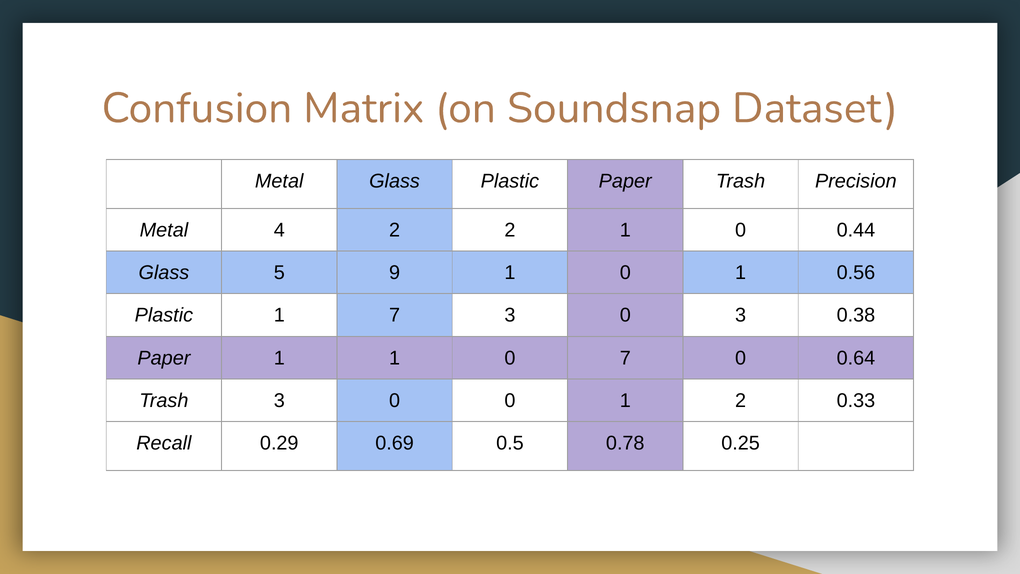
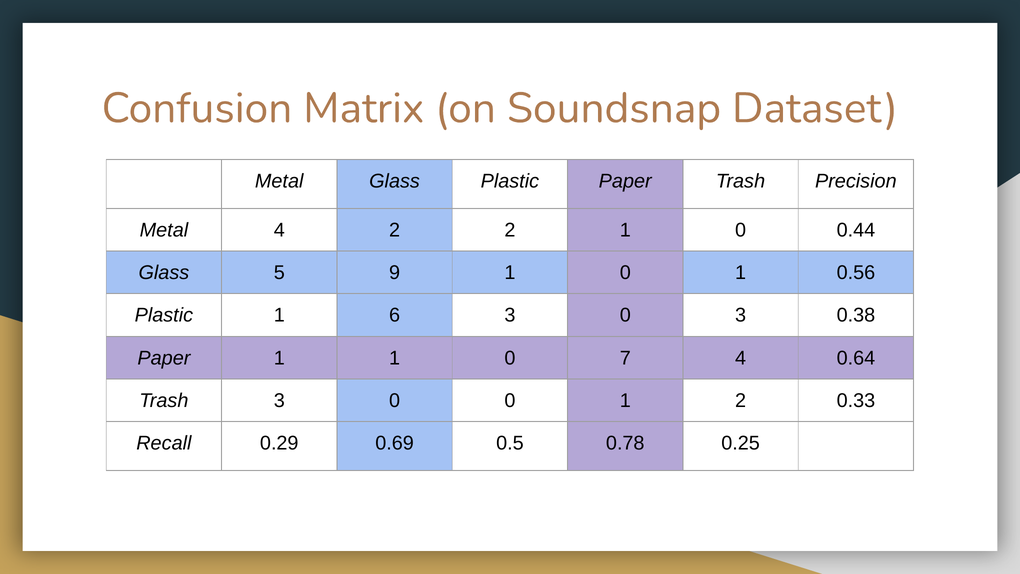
1 7: 7 -> 6 (395, 315)
7 0: 0 -> 4 (741, 358)
